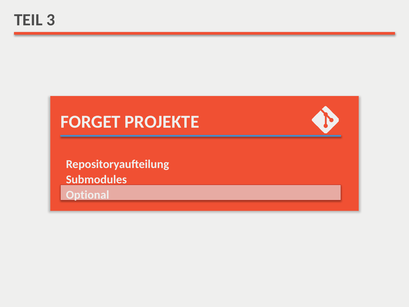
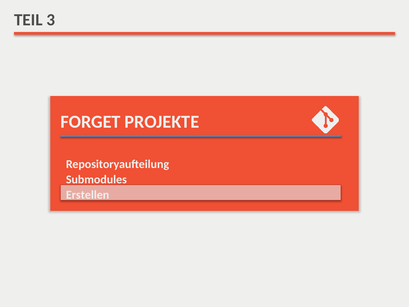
Optional: Optional -> Erstellen (88, 195)
